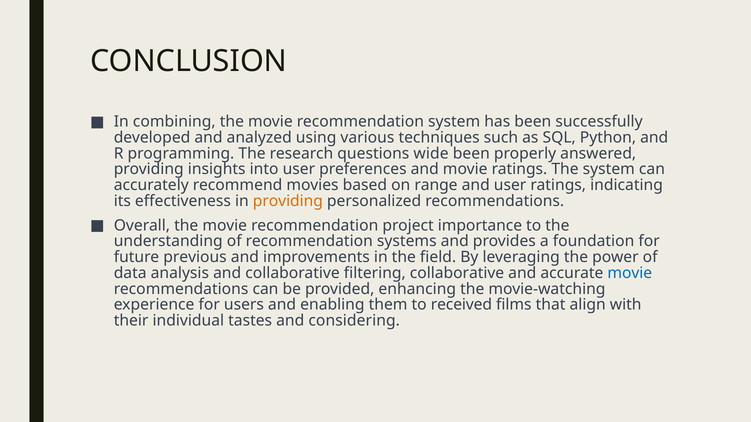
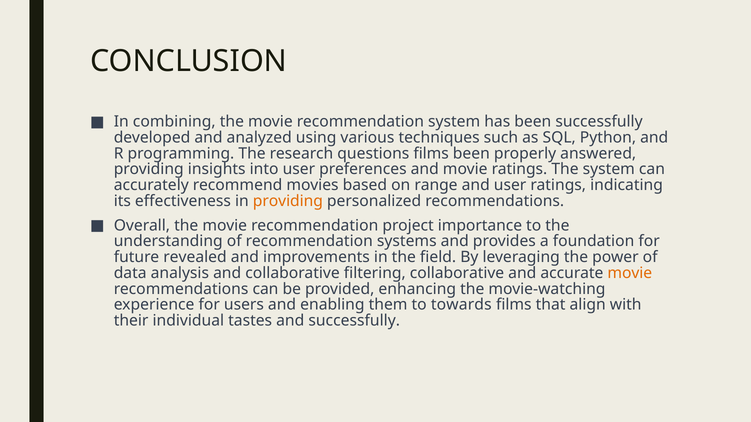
questions wide: wide -> films (431, 154)
previous: previous -> revealed (195, 257)
movie colour: blue -> orange (630, 273)
received: received -> towards (461, 305)
and considering: considering -> successfully (354, 321)
